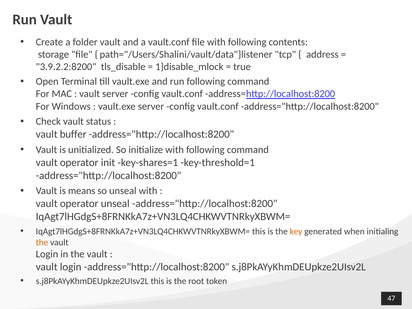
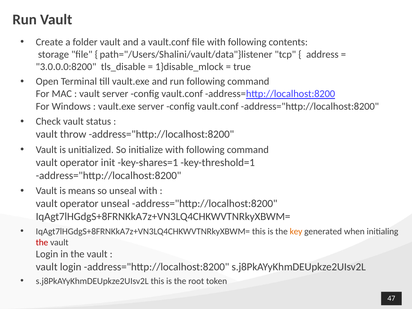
3.9.2.2:8200: 3.9.2.2:8200 -> 3.0.0.0:8200 (66, 67)
buffer: buffer -> throw (73, 134)
the colour: orange -> red (42, 242)
